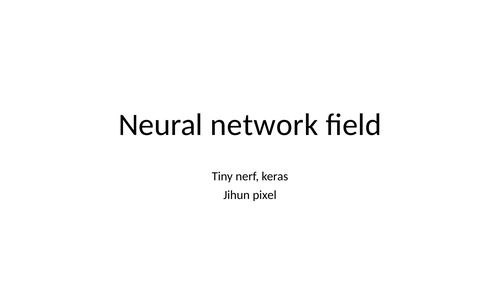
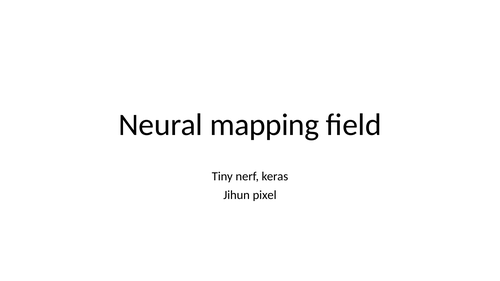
network: network -> mapping (264, 125)
